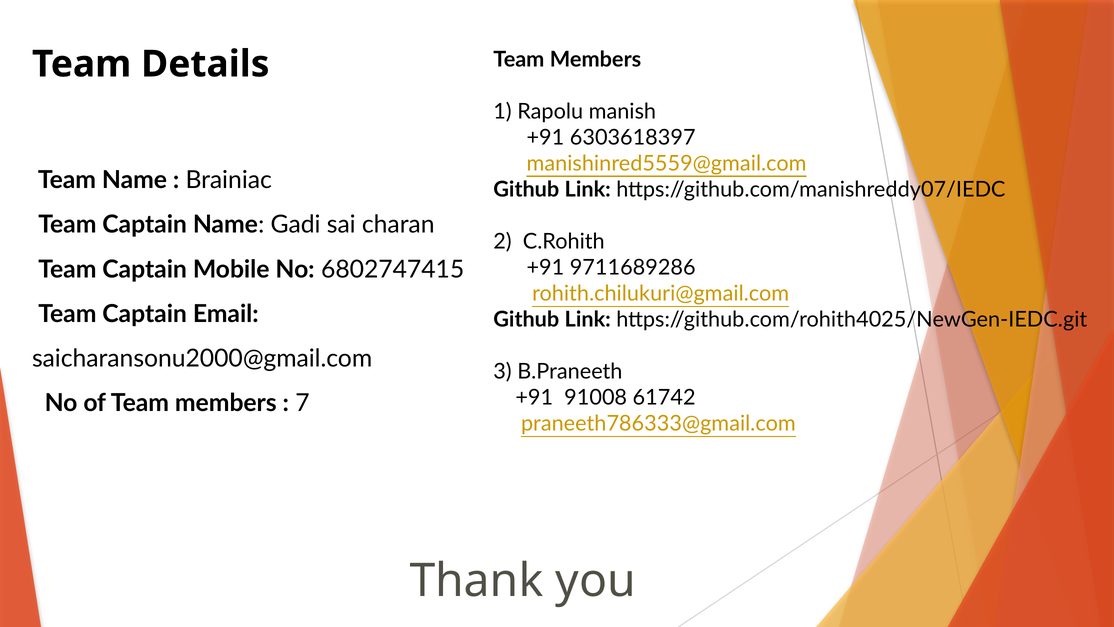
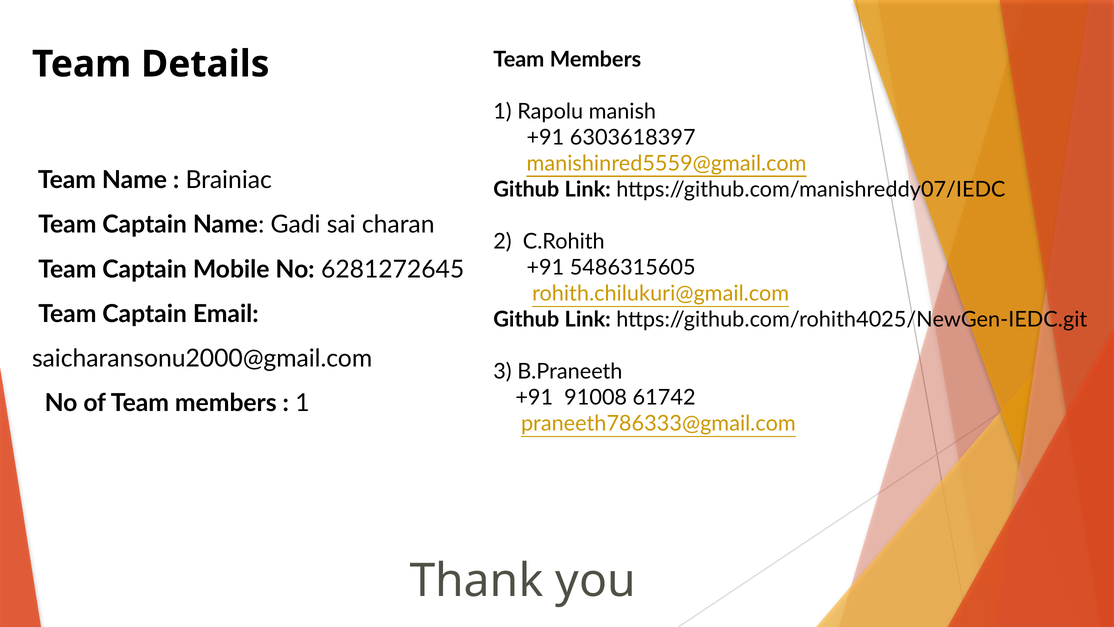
9711689286: 9711689286 -> 5486315605 (633, 267)
6802747415: 6802747415 -> 6281272645 (393, 269)
7: 7 -> 1 (302, 403)
